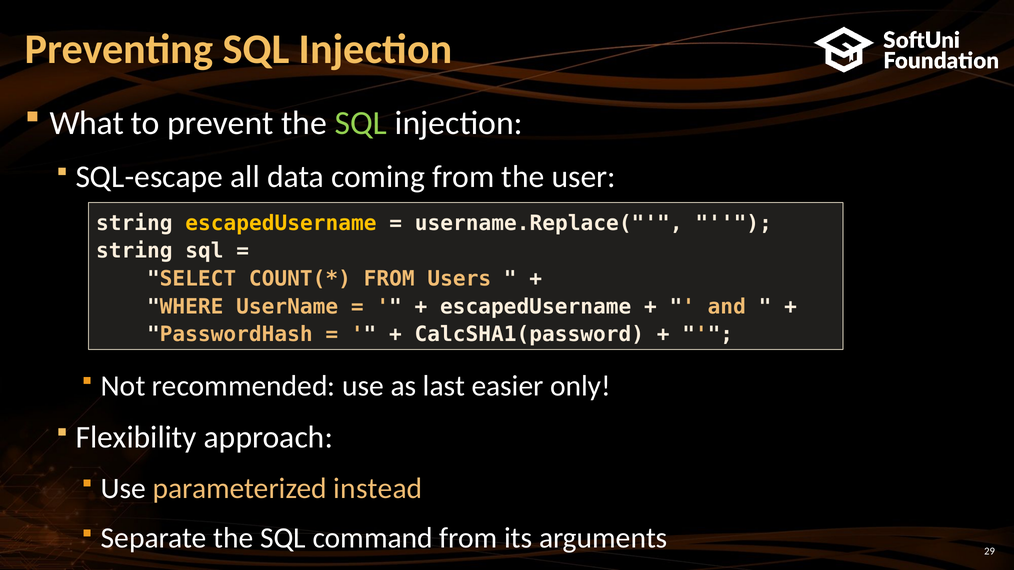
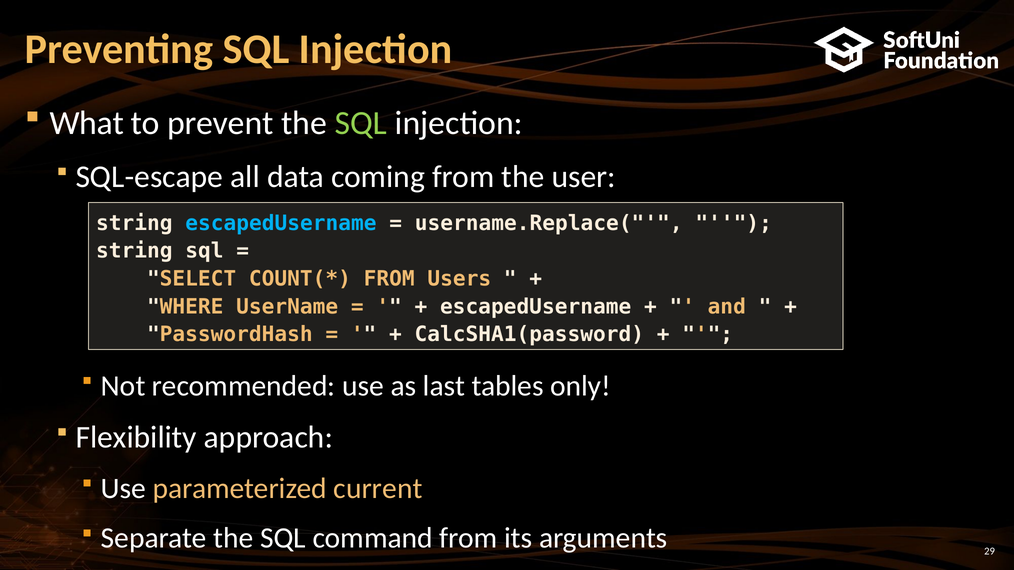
escapedUsername colour: yellow -> light blue (281, 223)
easier: easier -> tables (508, 386)
instead: instead -> current (378, 489)
